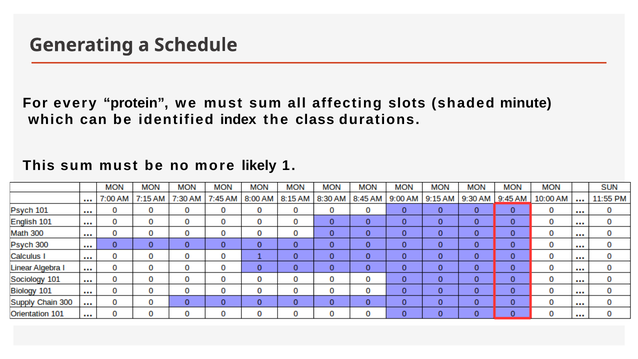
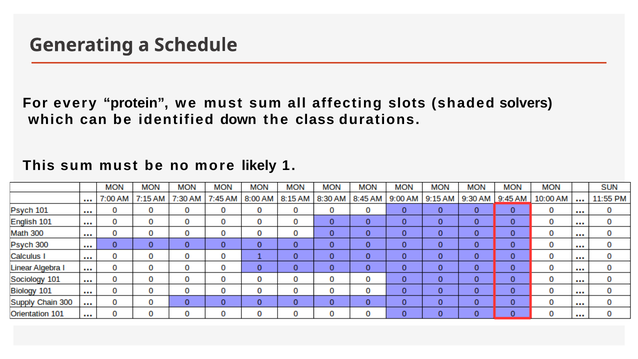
minute: minute -> solvers (526, 103)
index: index -> down (238, 120)
